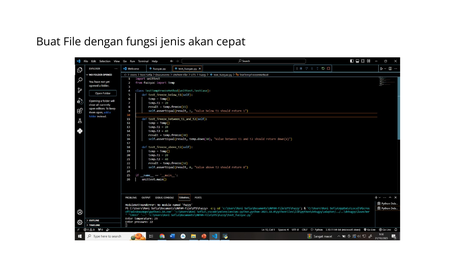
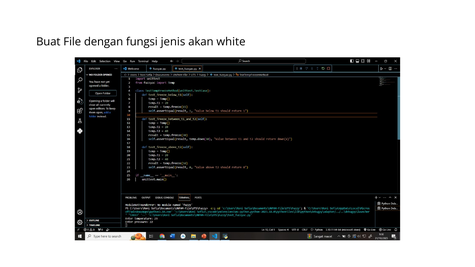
cepat: cepat -> white (231, 42)
